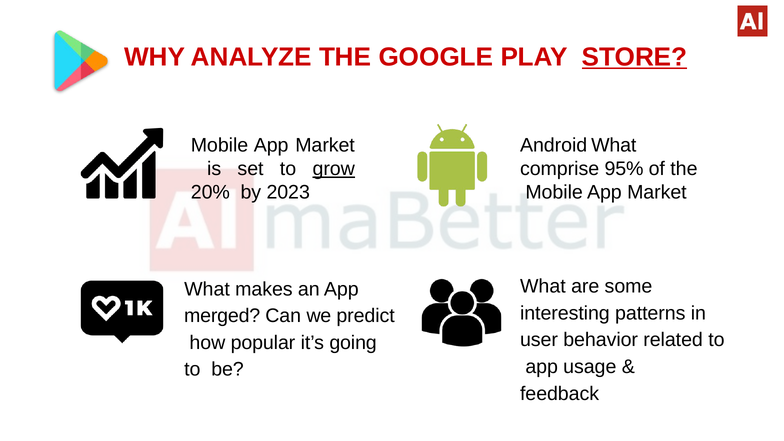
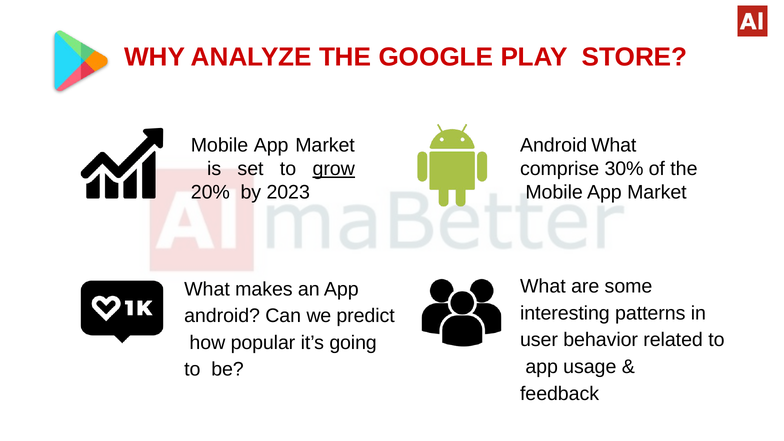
STORE underline: present -> none (634, 57)
95%: 95% -> 30% (624, 169)
merged: merged -> android (222, 316)
